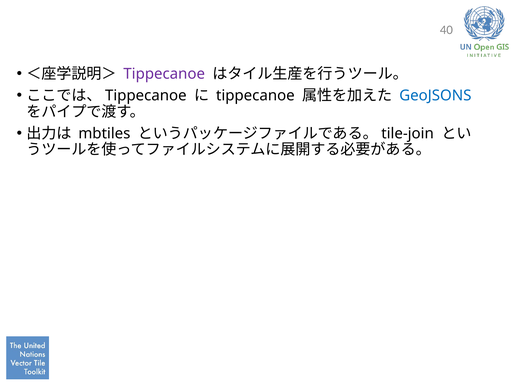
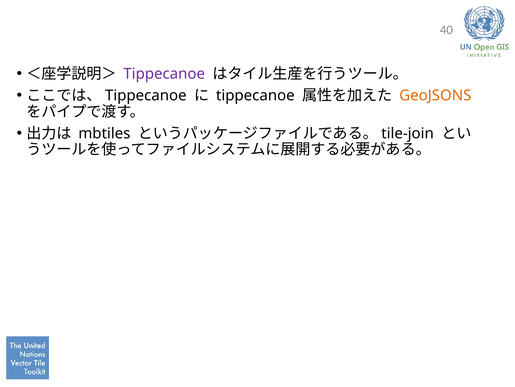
GeoJSONS colour: blue -> orange (435, 95)
